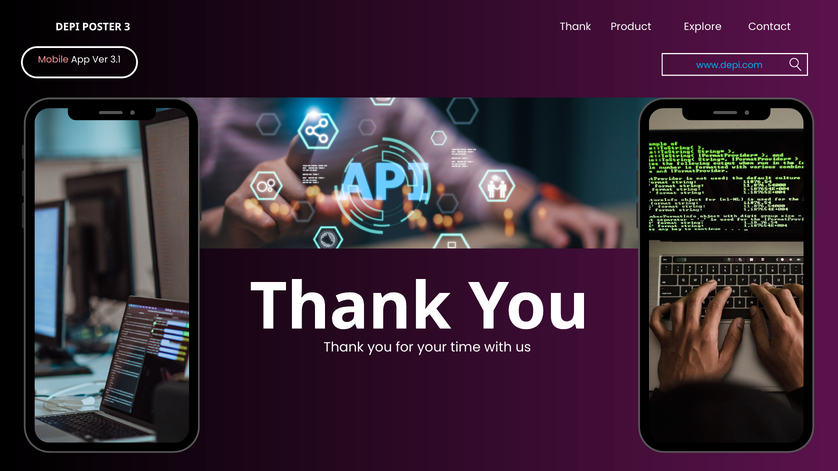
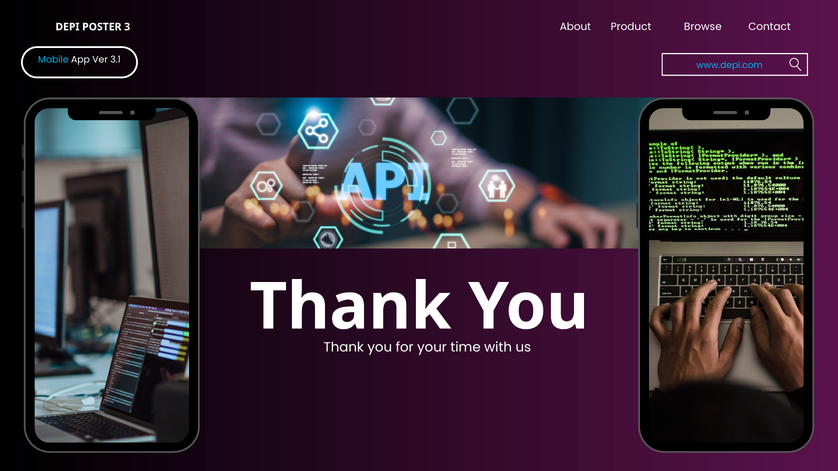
3 Thank: Thank -> About (575, 27)
Explore: Explore -> Browse (703, 27)
Mobile colour: pink -> light blue (53, 60)
